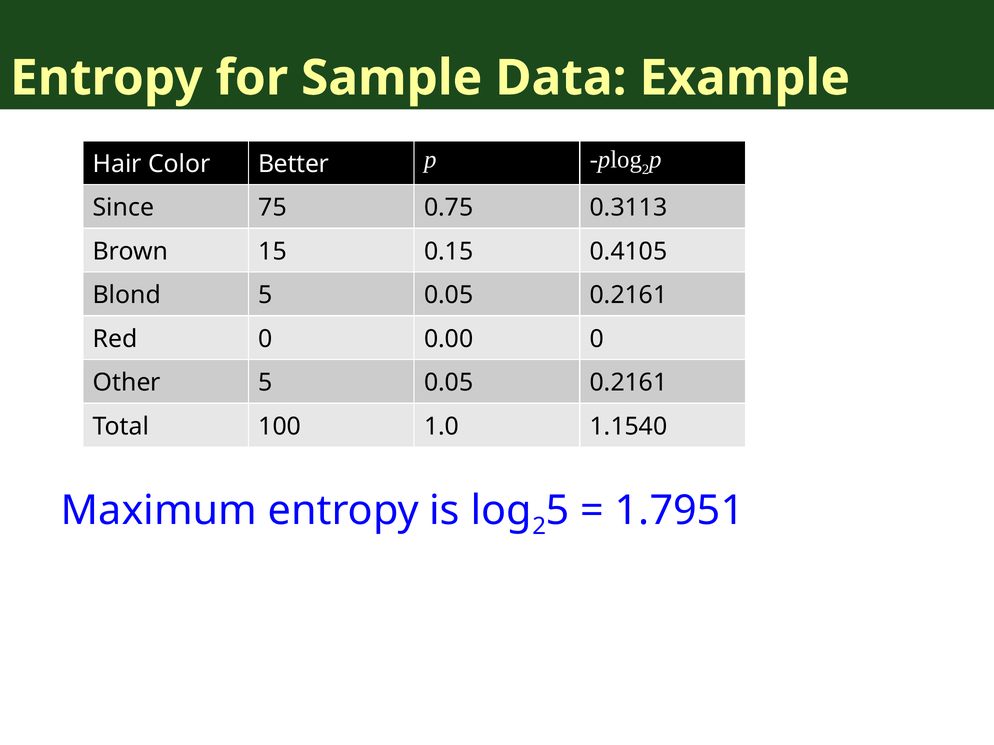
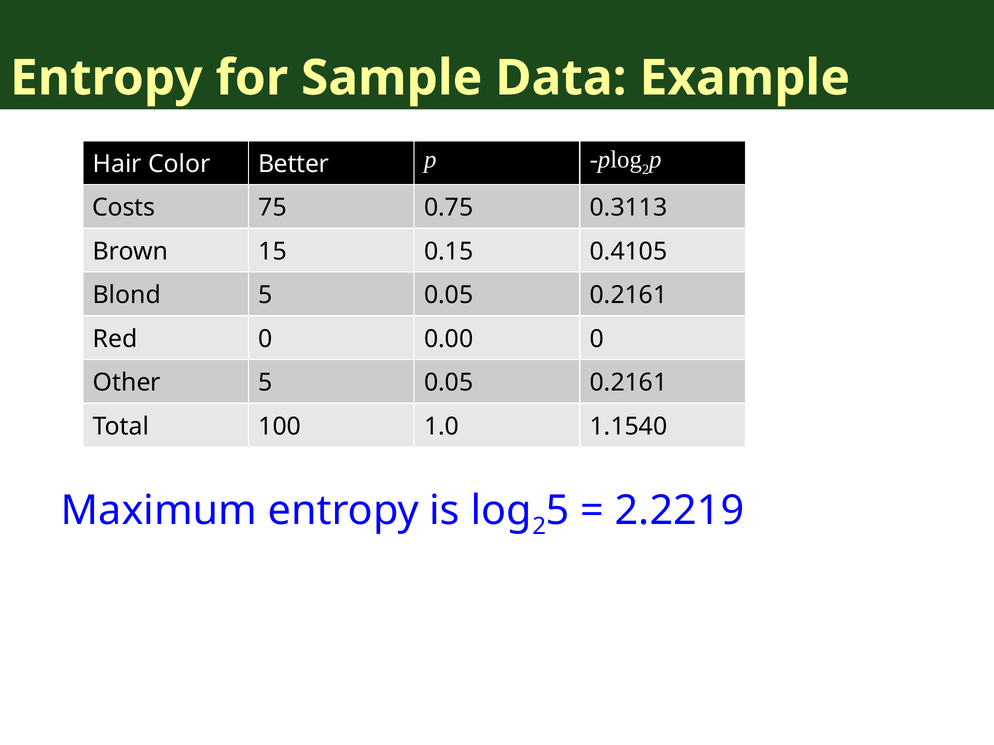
Since: Since -> Costs (124, 208)
1.7951: 1.7951 -> 2.2219 (680, 511)
